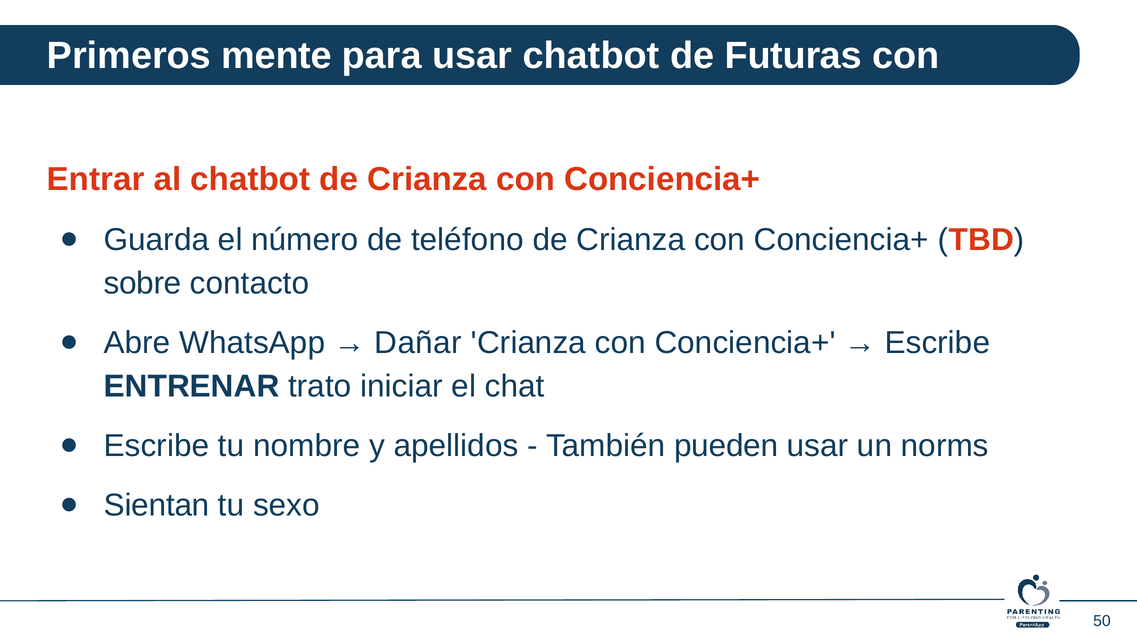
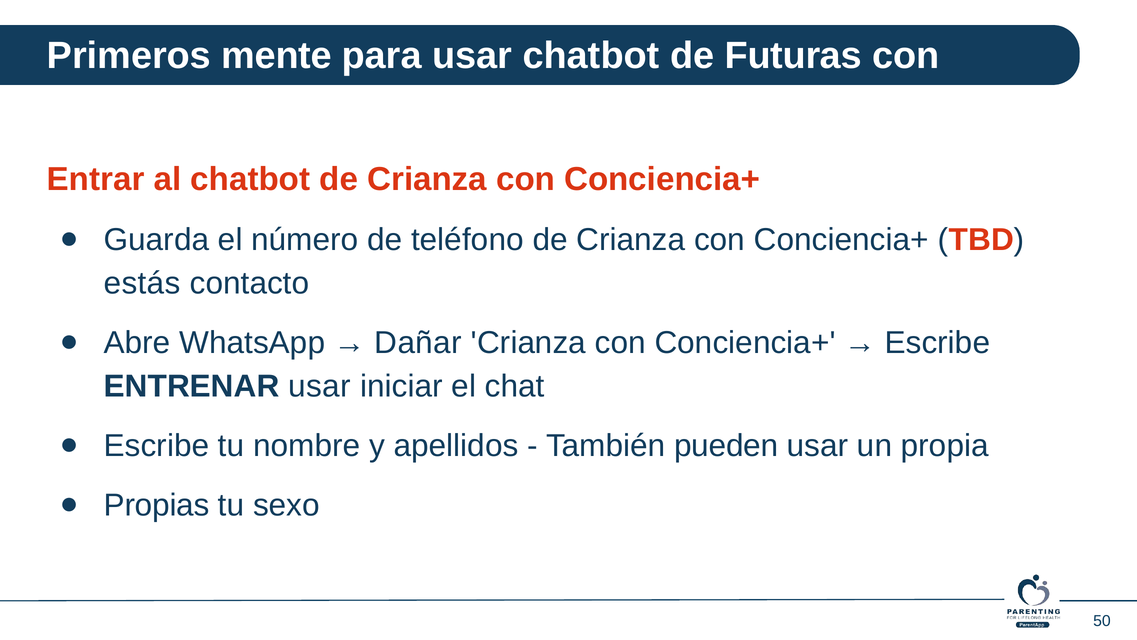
sobre: sobre -> estás (142, 283)
ENTRENAR trato: trato -> usar (320, 386)
norms: norms -> propia (945, 445)
Sientan: Sientan -> Propias (157, 505)
